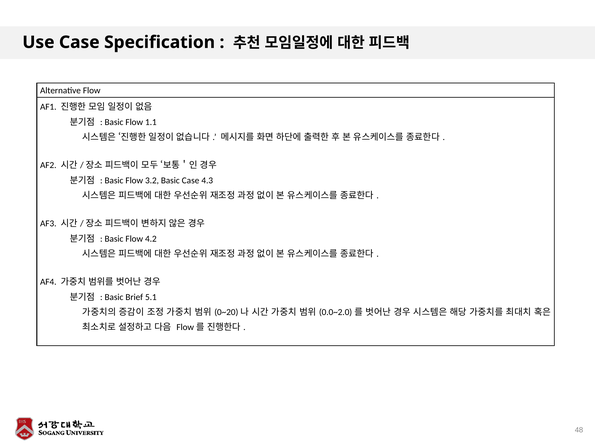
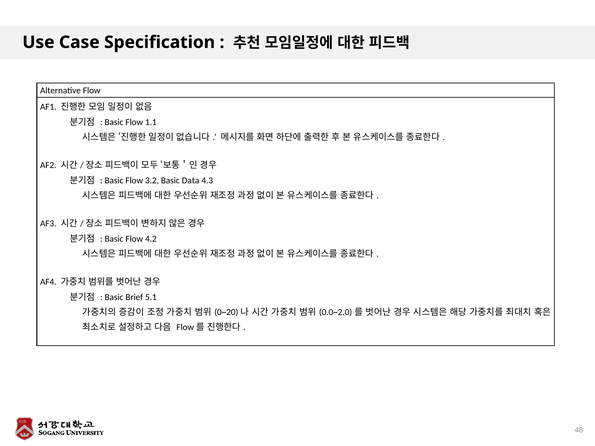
Basic Case: Case -> Data (191, 180)
